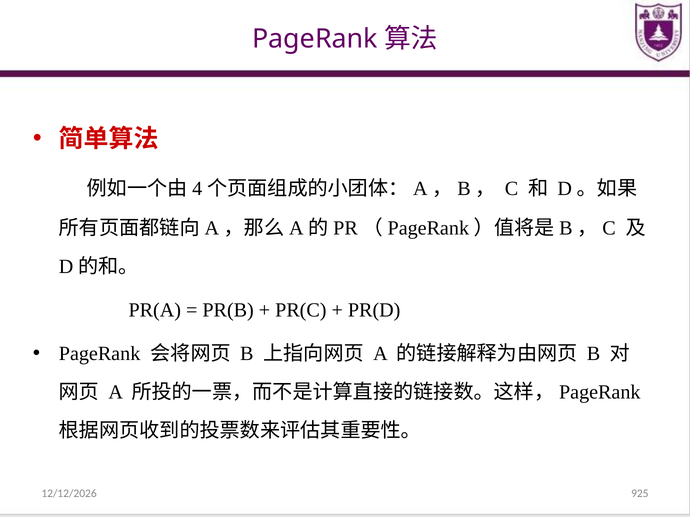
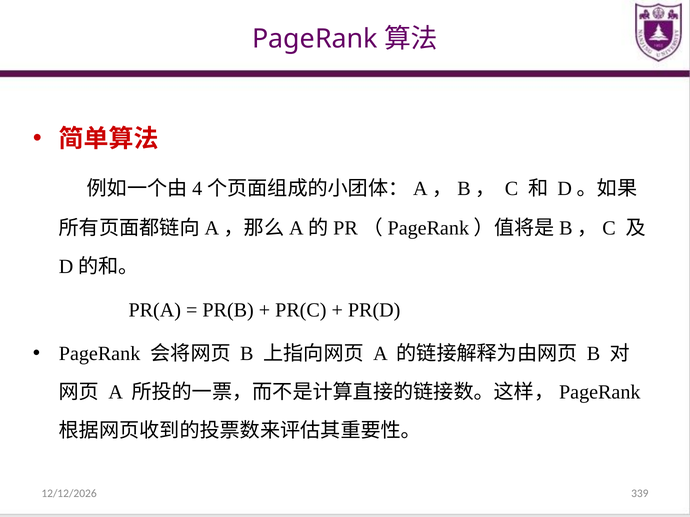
925: 925 -> 339 (640, 494)
